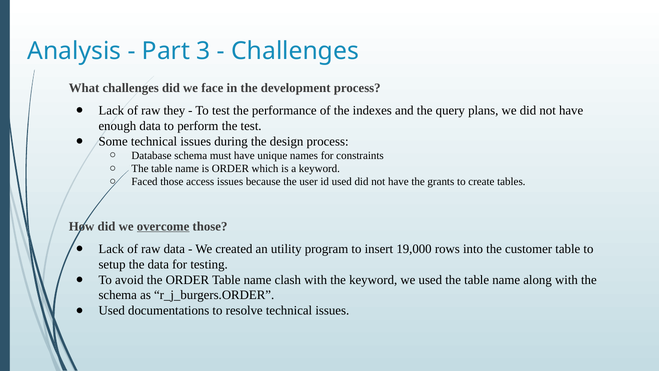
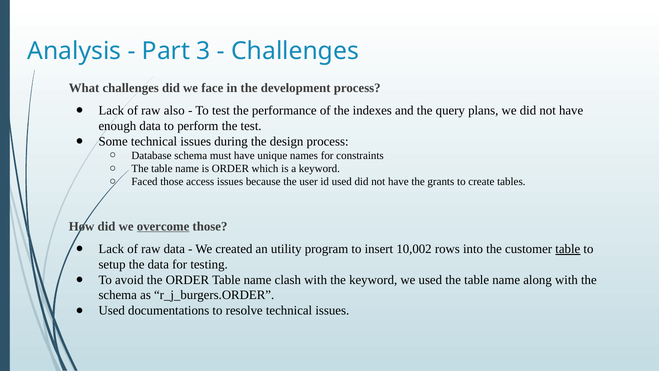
they: they -> also (174, 110)
19,000: 19,000 -> 10,002 (414, 249)
table underline: none -> present (568, 249)
